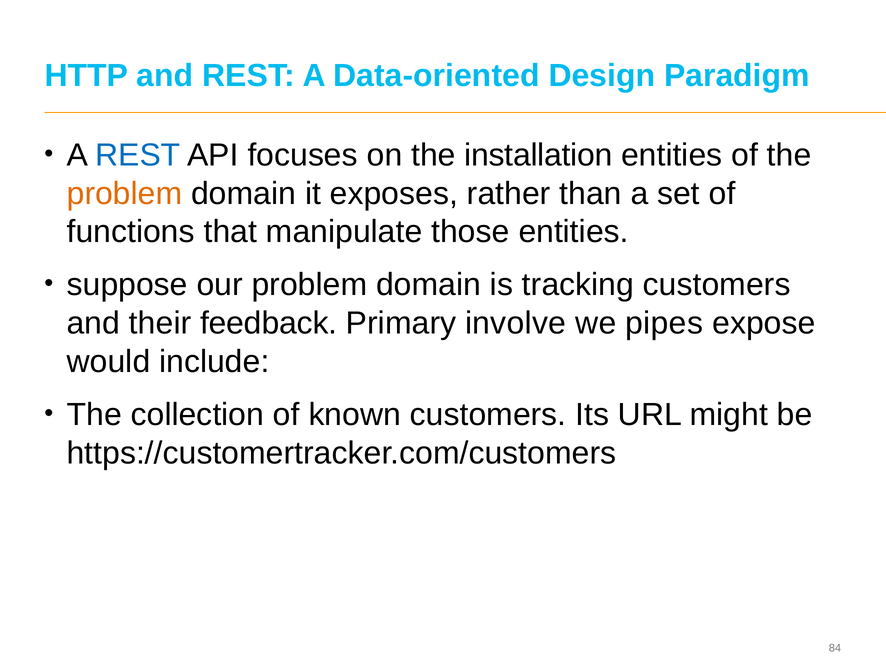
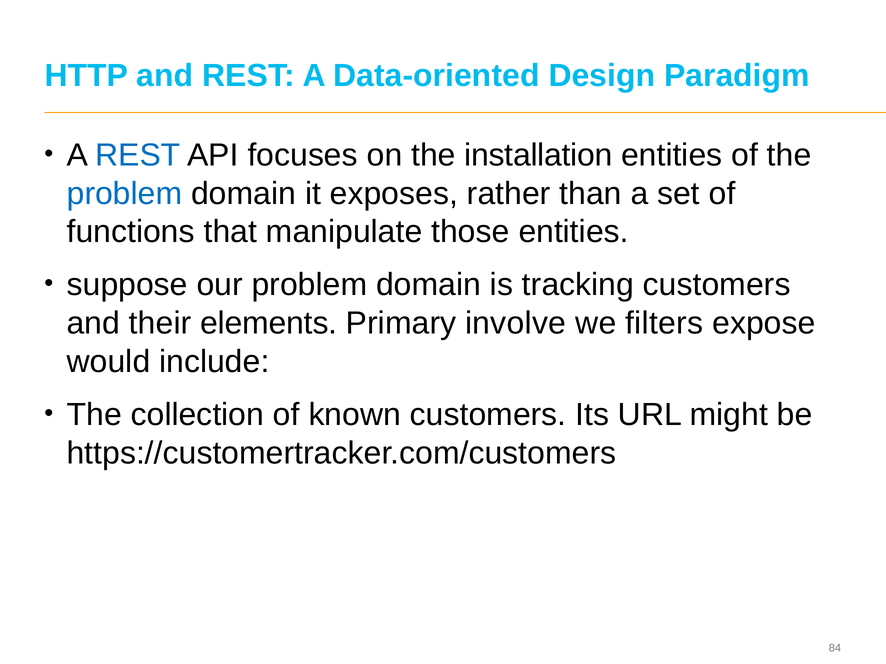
problem colour: orange -> blue (125, 194)
feedback: feedback -> elements (269, 323)
pipes: pipes -> filters (664, 323)
